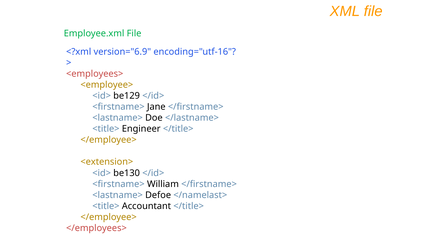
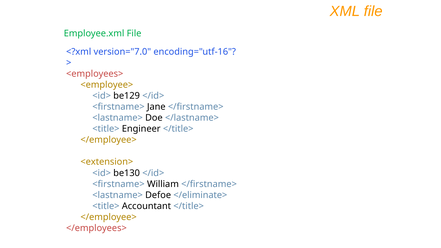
version="6.9: version="6.9 -> version="7.0 (122, 52)
</namelast>: </namelast> -> </eliminate> (200, 195)
